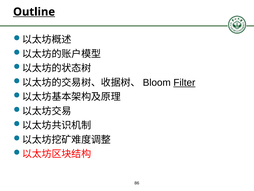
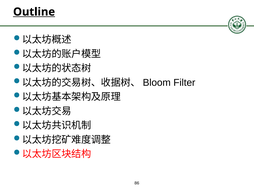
Filter underline: present -> none (184, 82)
